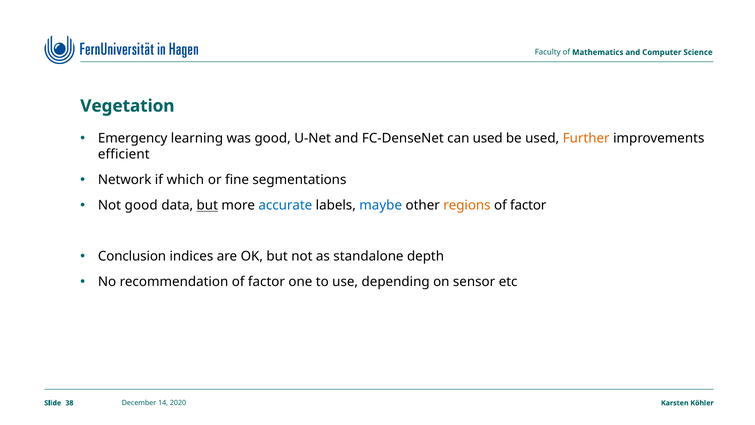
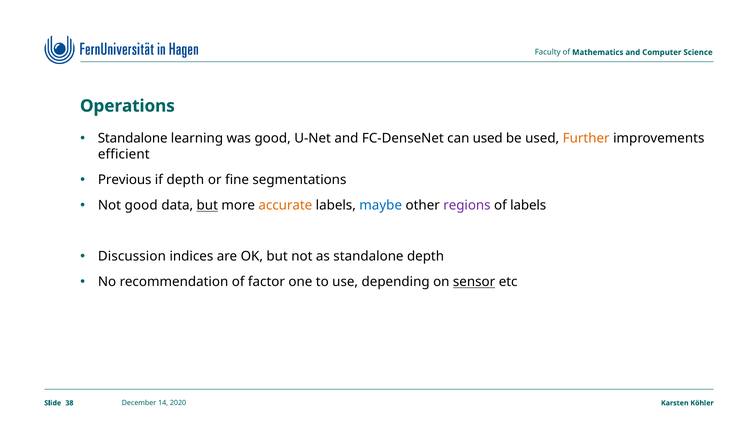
Vegetation: Vegetation -> Operations (127, 106)
Emergency: Emergency -> Standalone (133, 138)
Network: Network -> Previous (125, 180)
if which: which -> depth (185, 180)
accurate colour: blue -> orange (285, 205)
regions colour: orange -> purple (467, 205)
factor: factor -> labels (528, 205)
Conclusion: Conclusion -> Discussion (132, 256)
sensor underline: none -> present (474, 282)
